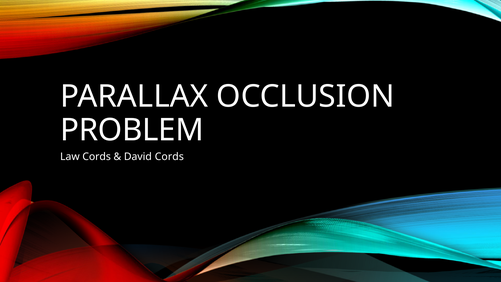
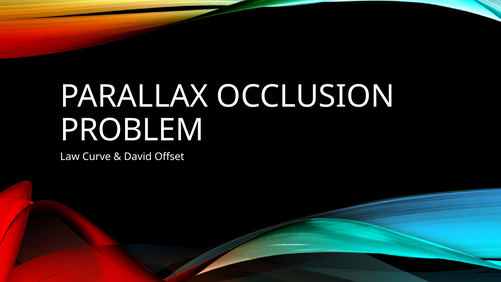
Law Cords: Cords -> Curve (97, 157)
David Cords: Cords -> Offset (169, 157)
